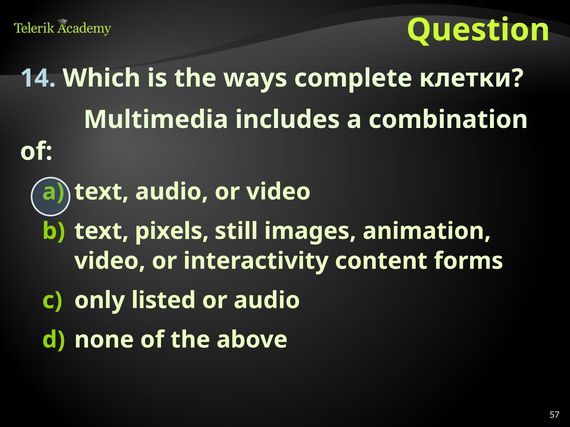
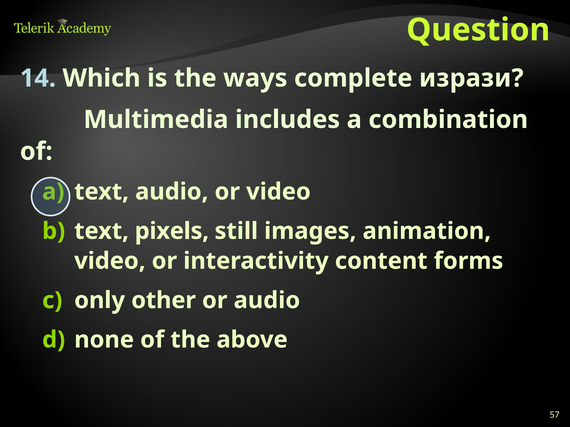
клетки: клетки -> изрази (471, 78)
listed: listed -> other (164, 301)
